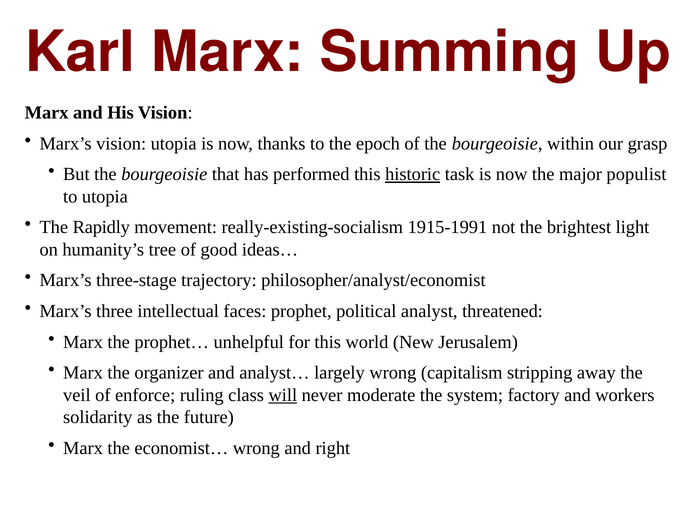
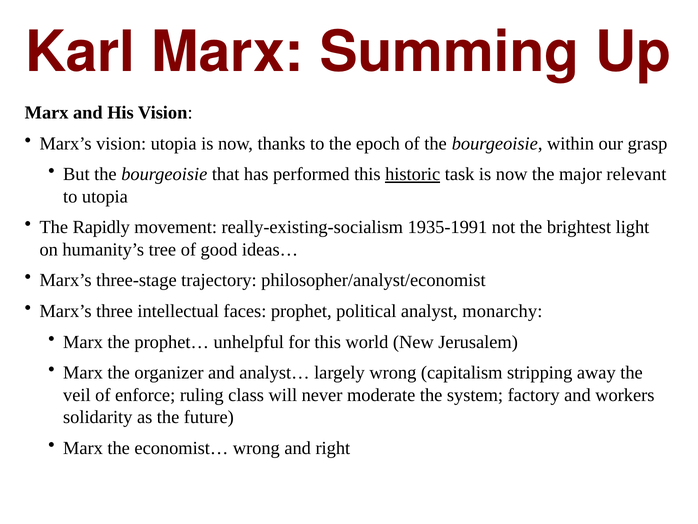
populist: populist -> relevant (636, 174)
1915-1991: 1915-1991 -> 1935-1991 (447, 227)
threatened: threatened -> monarchy (502, 311)
will underline: present -> none (283, 395)
